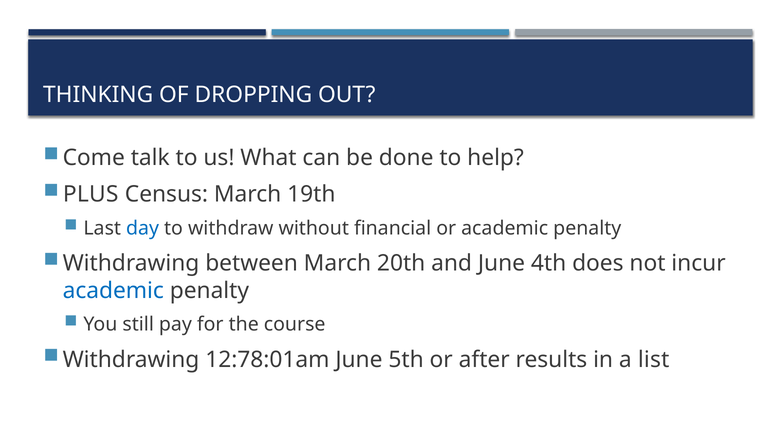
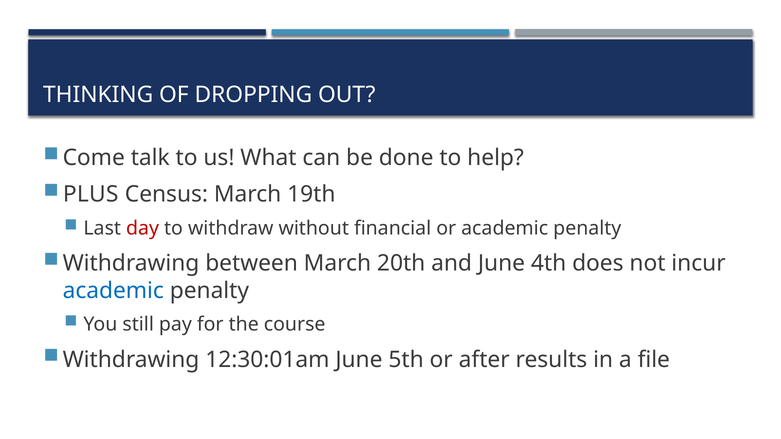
day colour: blue -> red (143, 228)
12:78:01am: 12:78:01am -> 12:30:01am (267, 360)
list: list -> file (654, 360)
